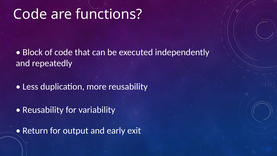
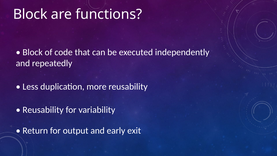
Code: Code -> Block (30, 14)
